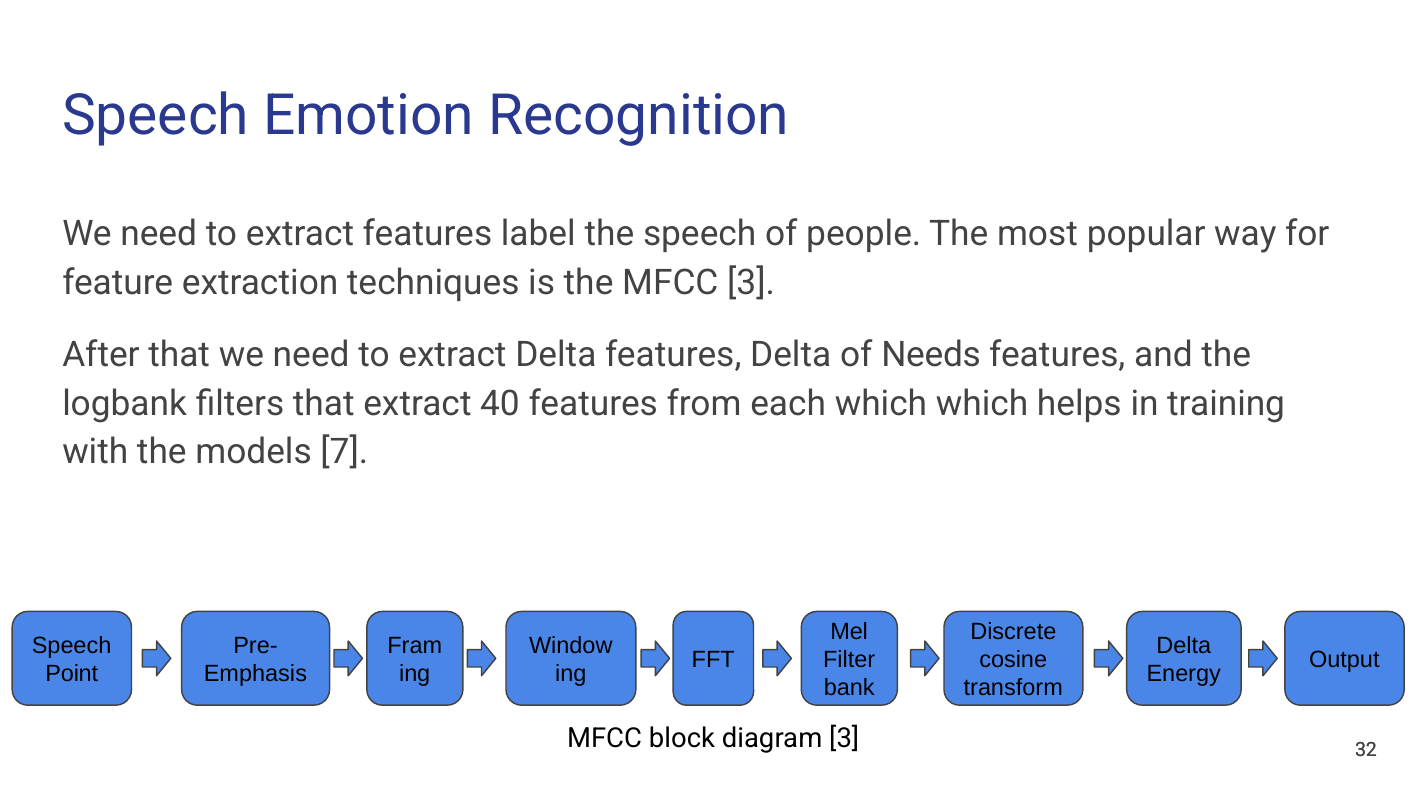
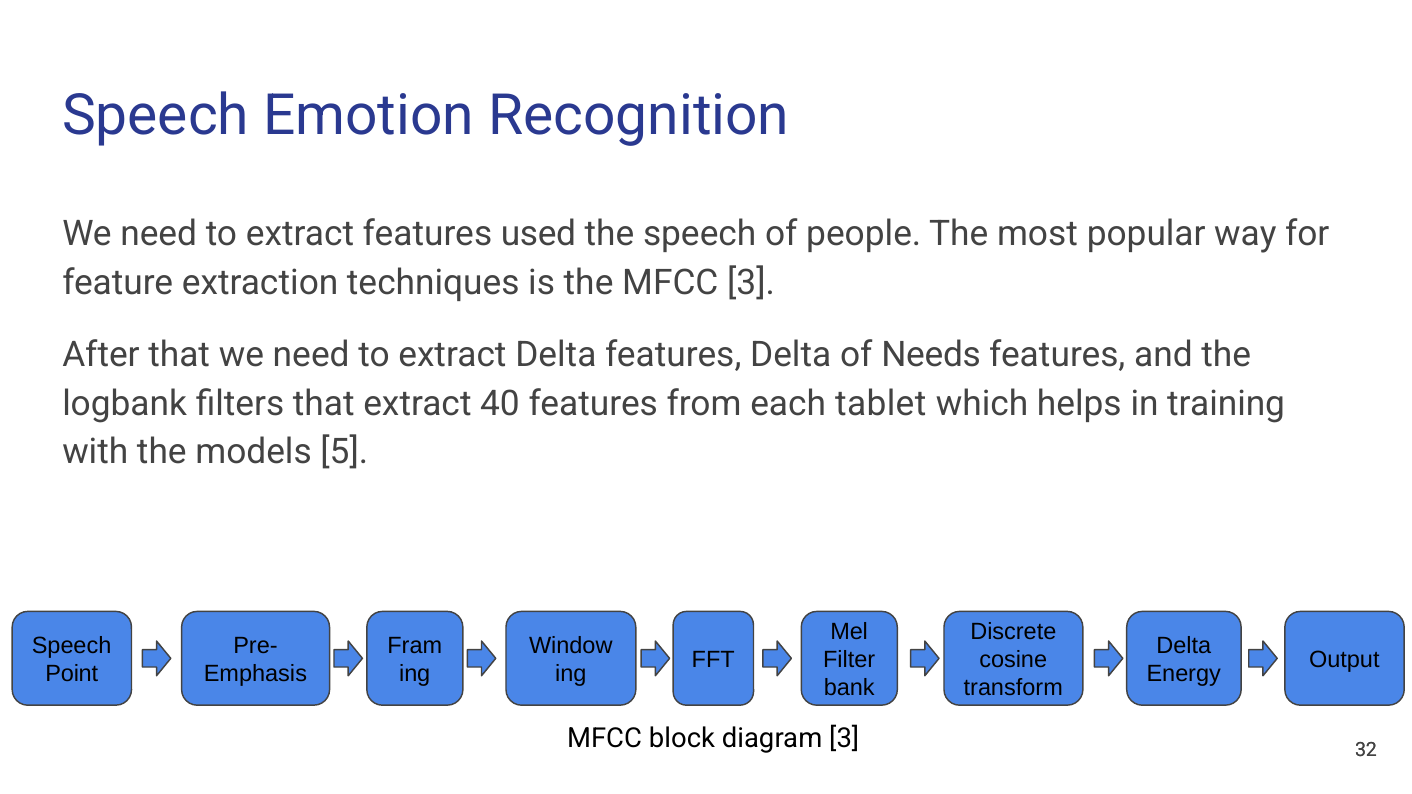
label: label -> used (538, 234)
each which: which -> tablet (881, 404)
7: 7 -> 5 (344, 452)
